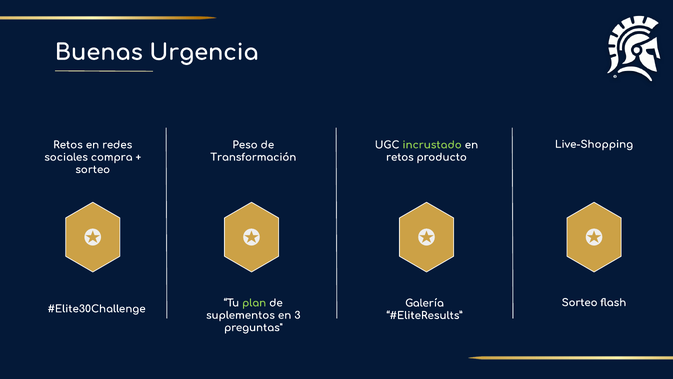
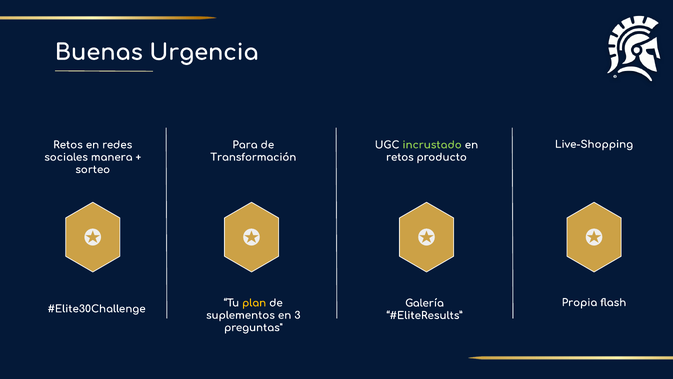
Peso: Peso -> Para (245, 145)
compra: compra -> manera (112, 157)
Sorteo: Sorteo -> Propia (580, 302)
plan colour: light green -> yellow (254, 303)
